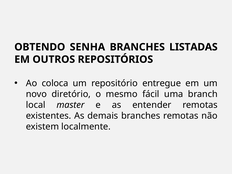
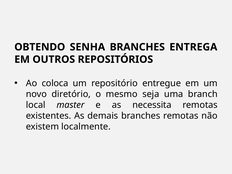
LISTADAS: LISTADAS -> ENTREGA (193, 47)
fácil: fácil -> seja (151, 94)
entender: entender -> necessita (152, 105)
